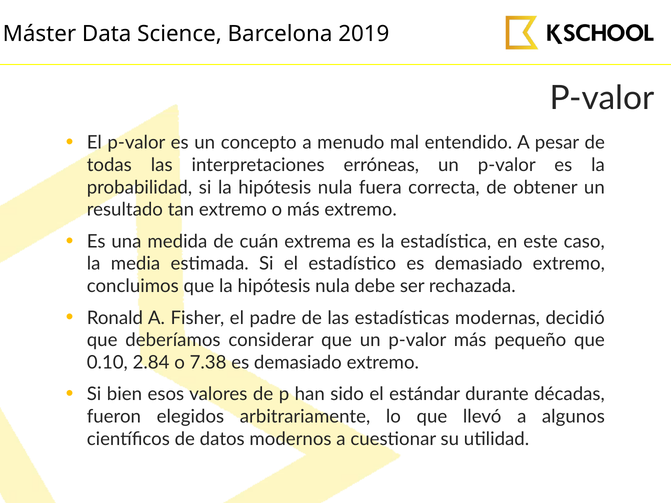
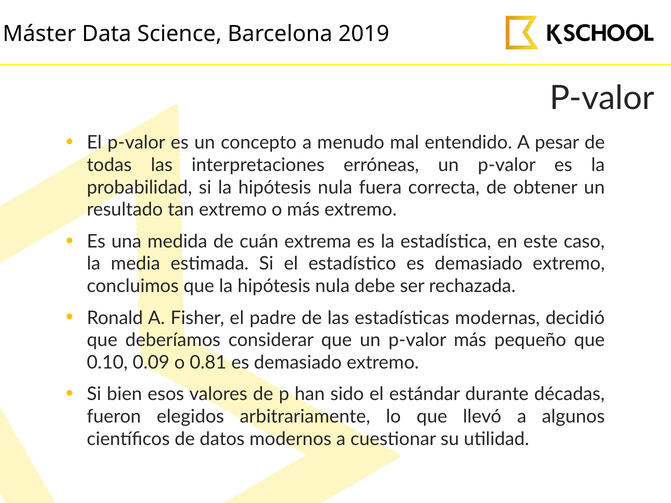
2.84: 2.84 -> 0.09 (151, 363)
7.38: 7.38 -> 0.81 (208, 363)
